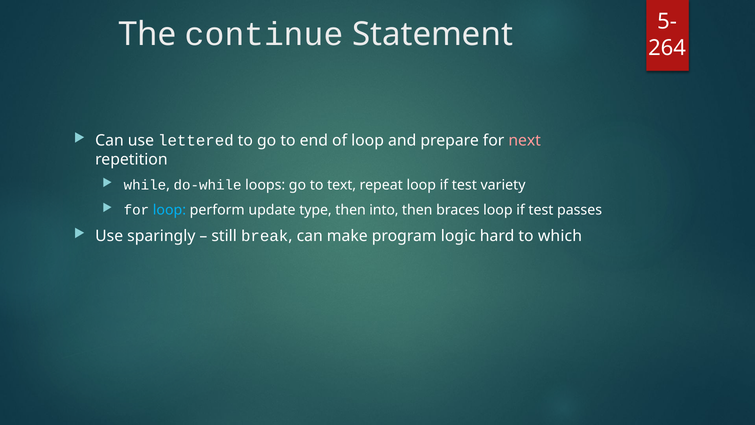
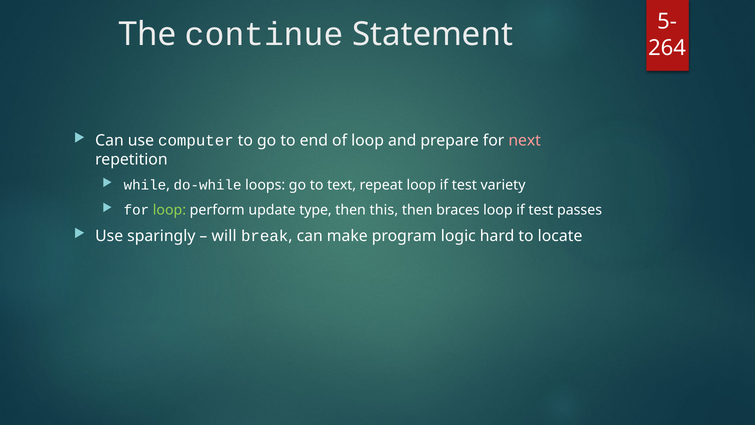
lettered: lettered -> computer (196, 141)
loop colour: light blue -> light green (169, 210)
into: into -> this (384, 210)
still: still -> will (224, 236)
which: which -> locate (560, 236)
